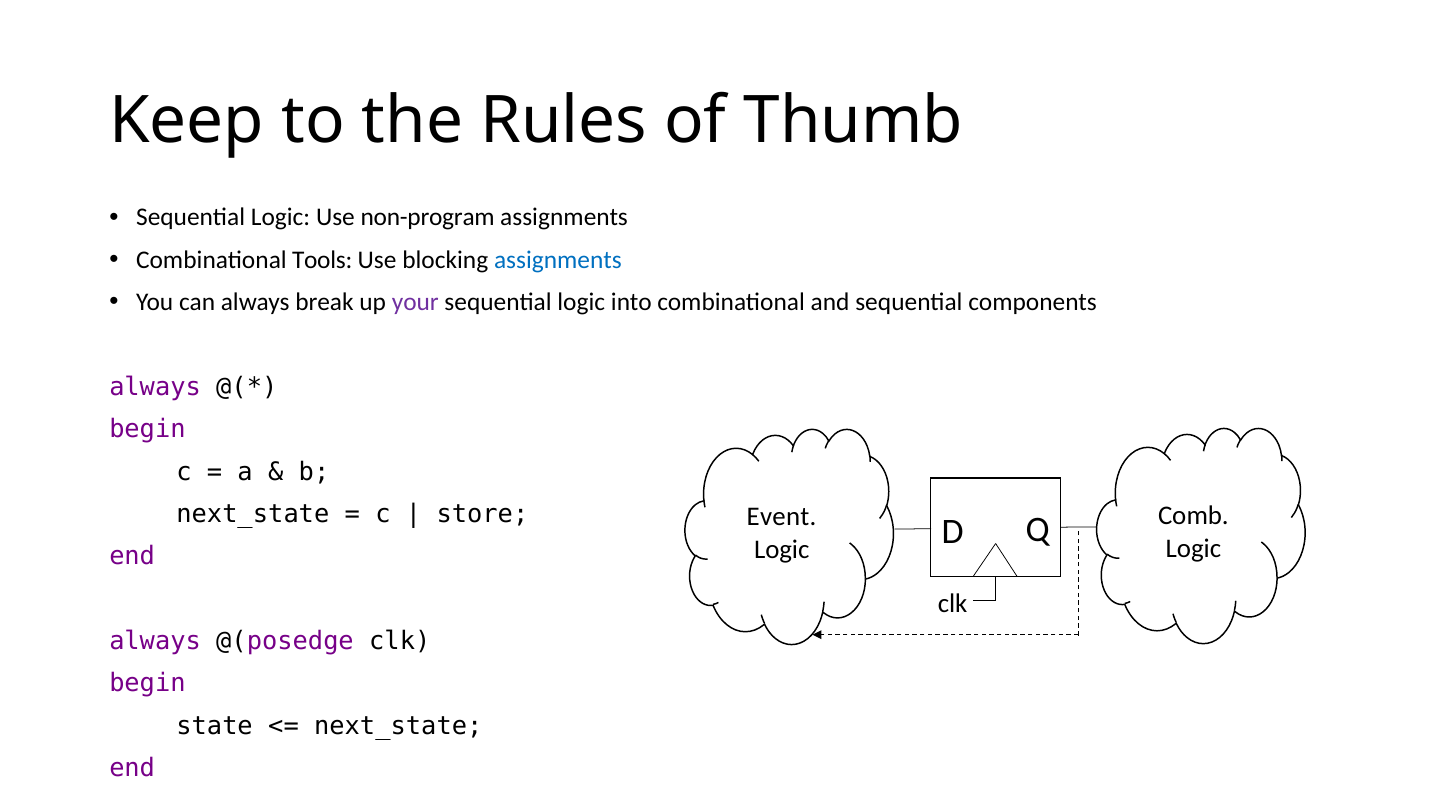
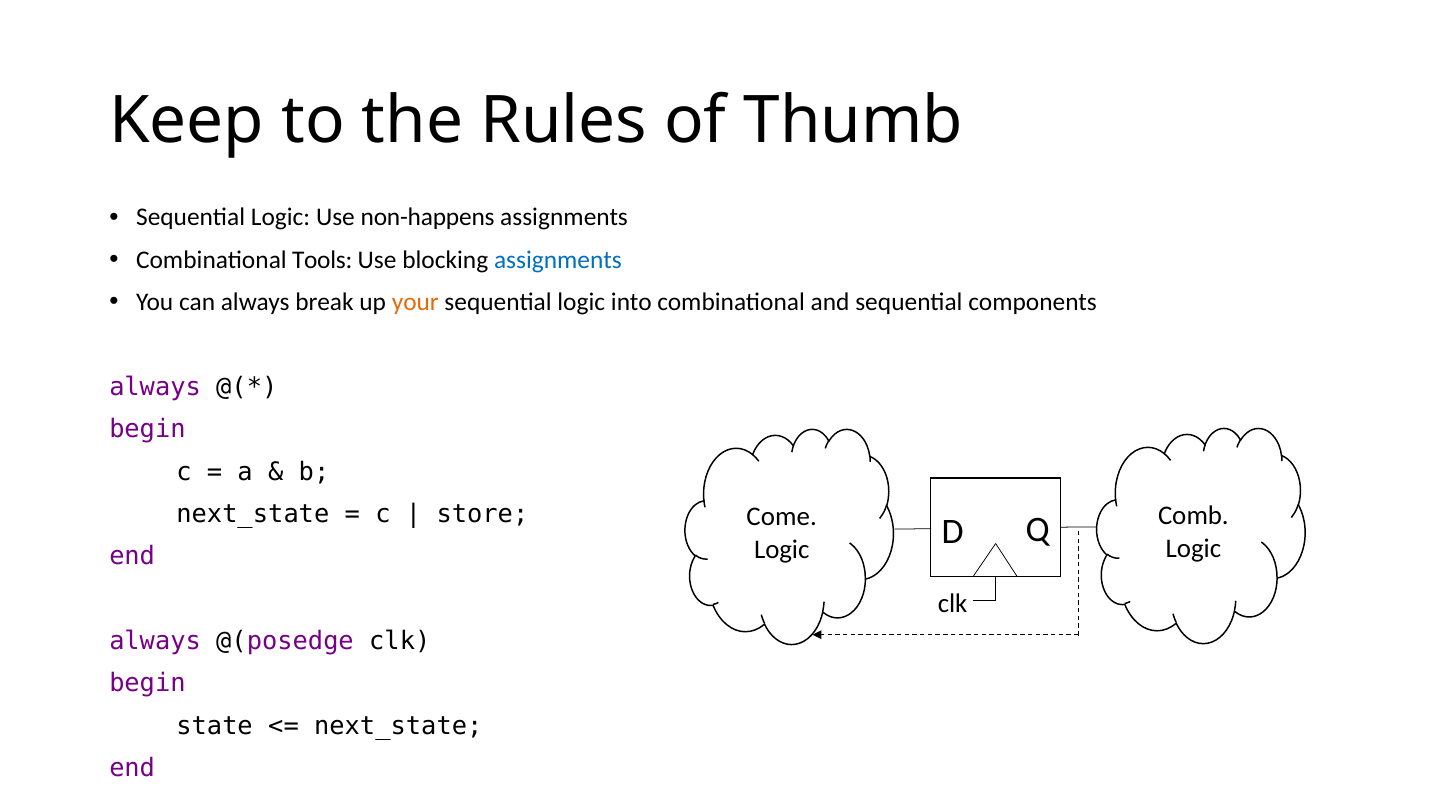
non-program: non-program -> non-happens (428, 218)
your colour: purple -> orange (415, 302)
Event: Event -> Come (782, 517)
